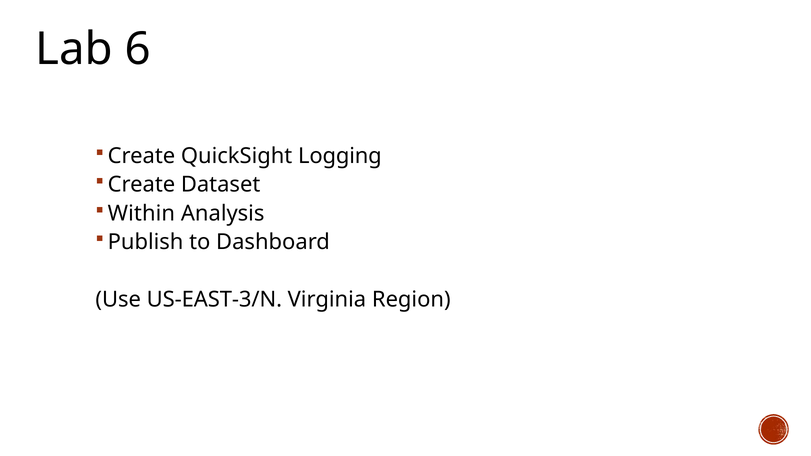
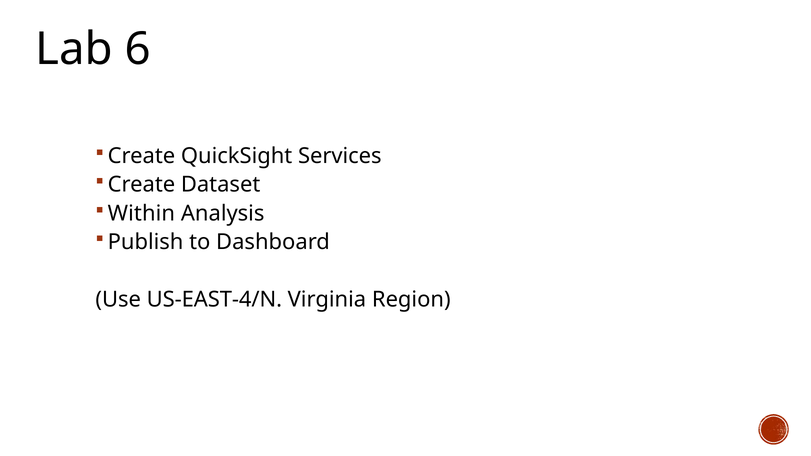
Logging: Logging -> Services (340, 156)
US-EAST-3/N: US-EAST-3/N -> US-EAST-4/N (214, 300)
